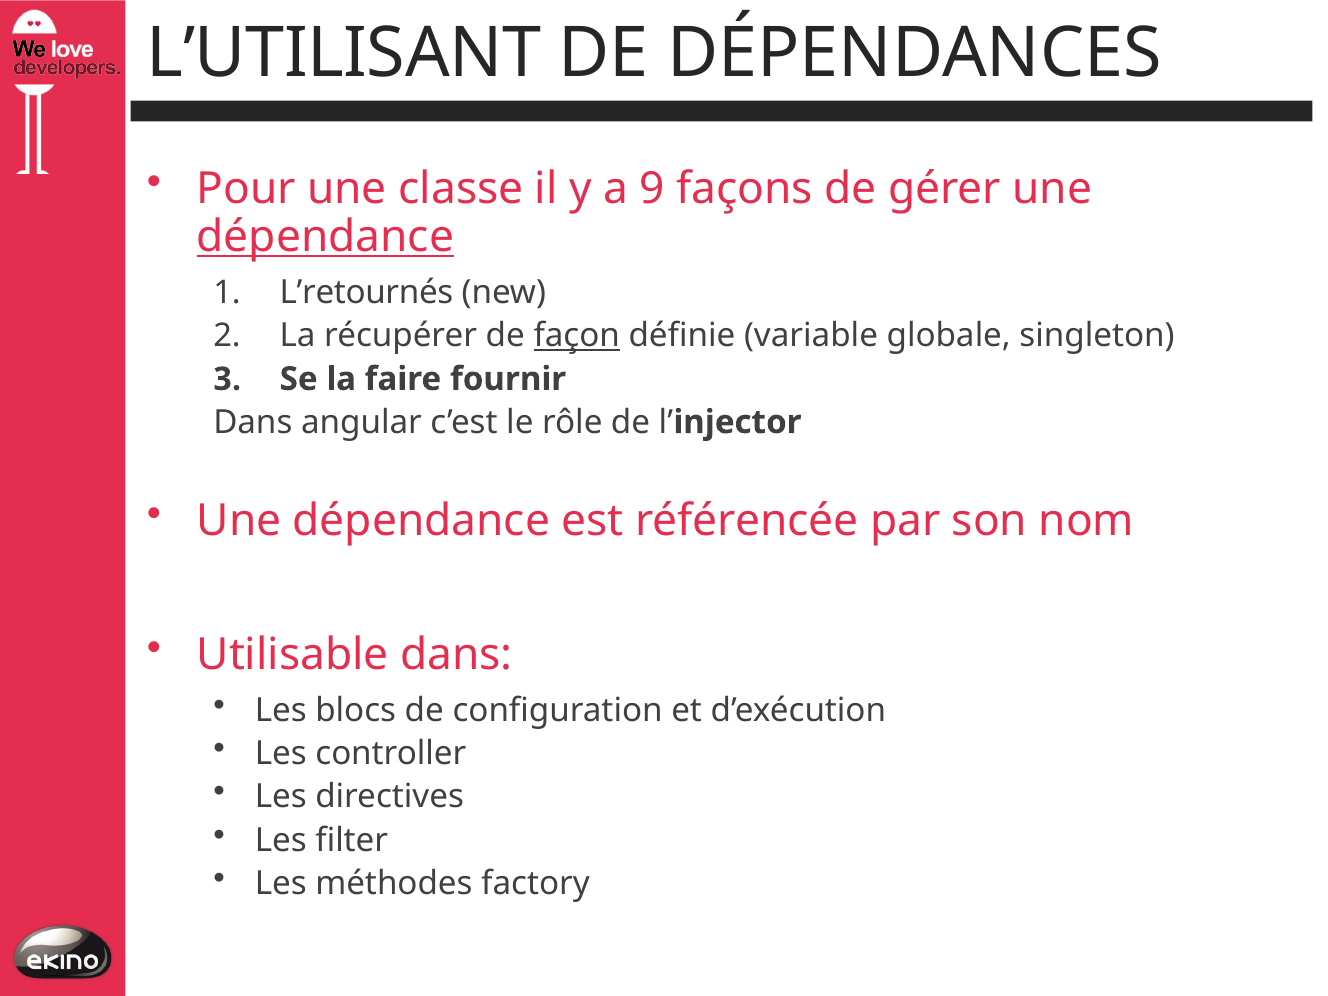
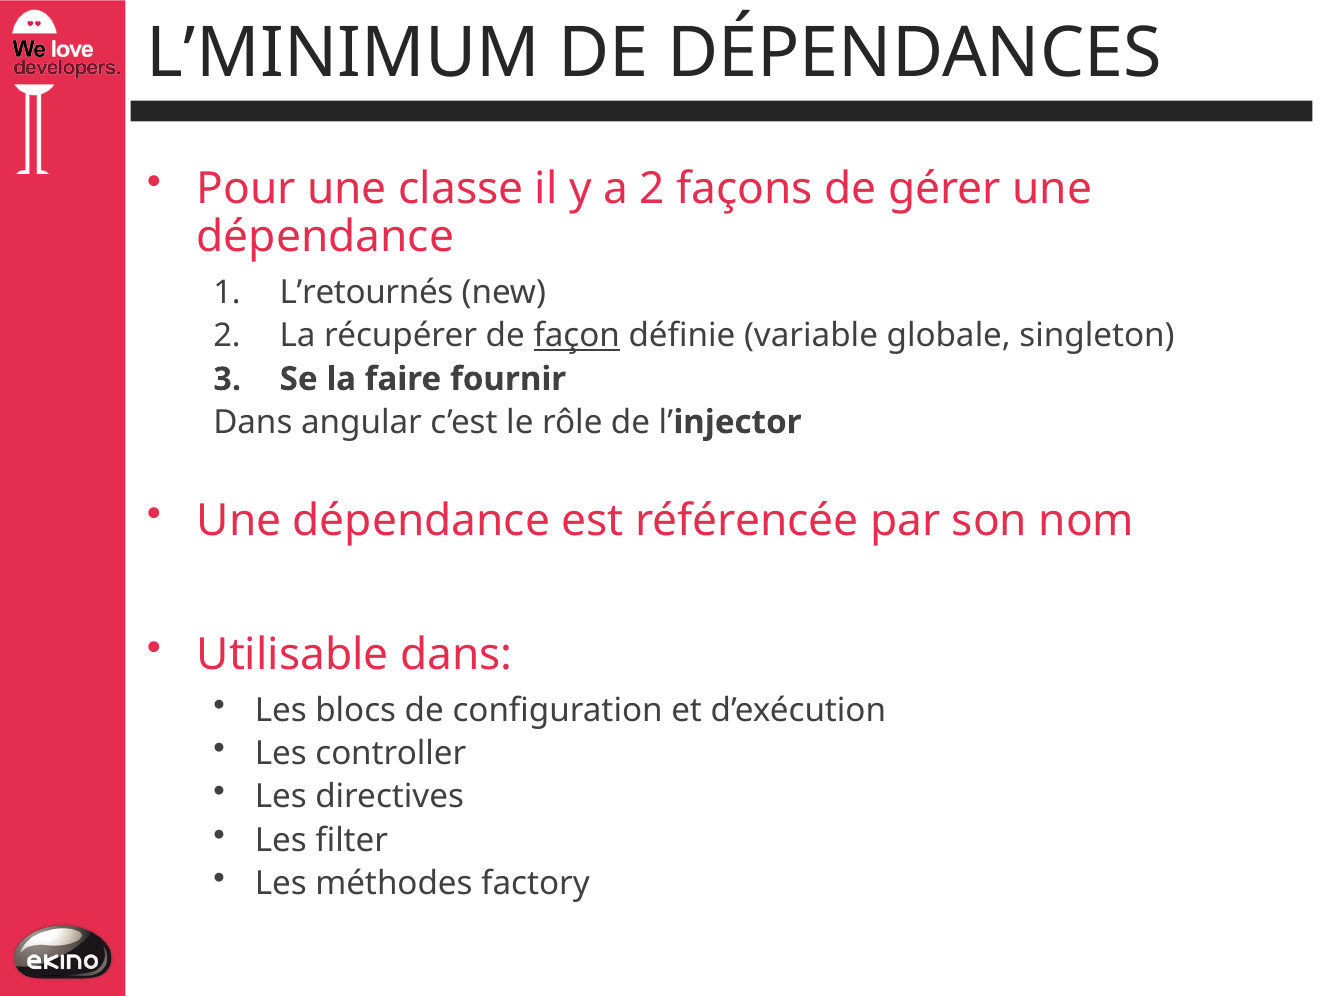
L’UTILISANT: L’UTILISANT -> L’MINIMUM (344, 53)
a 9: 9 -> 2 (652, 189)
dépendance underline: present -> none (325, 237)
